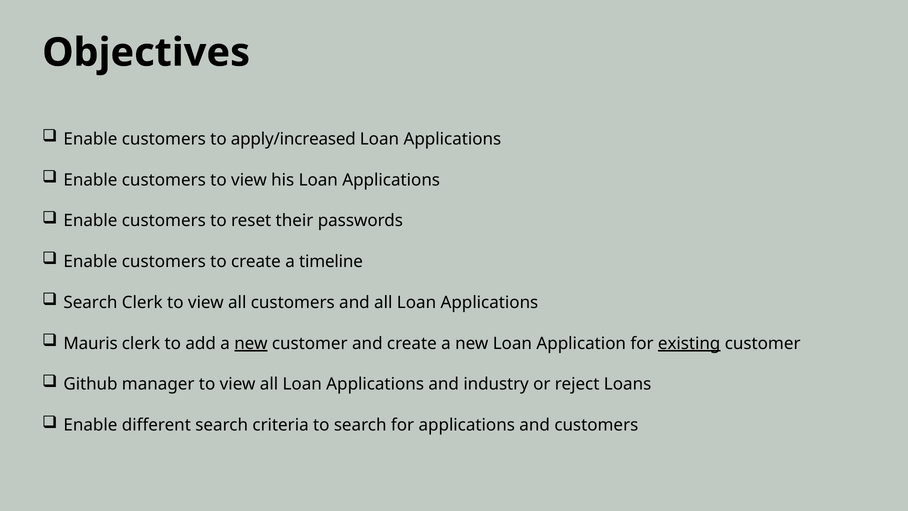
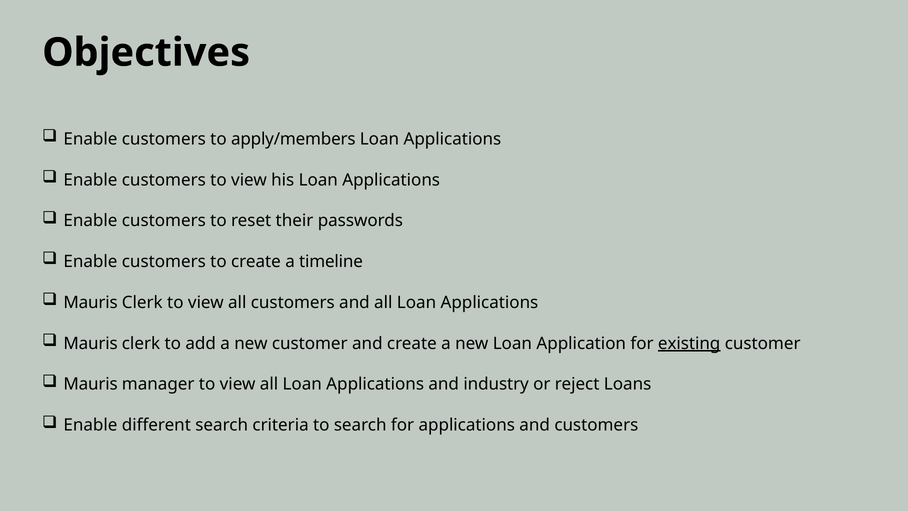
apply/increased: apply/increased -> apply/members (293, 139)
Search: Search -> Mauris (91, 302)
new underline: present -> none (251, 343)
Github: Github -> Mauris (91, 384)
